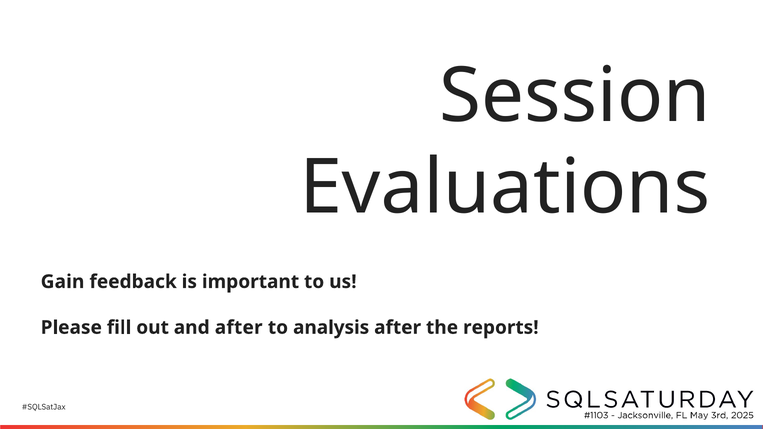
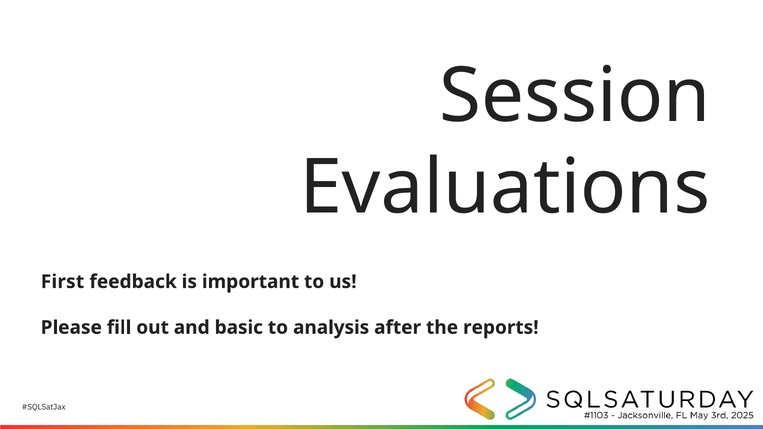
Gain: Gain -> First (62, 282)
and after: after -> basic (239, 328)
